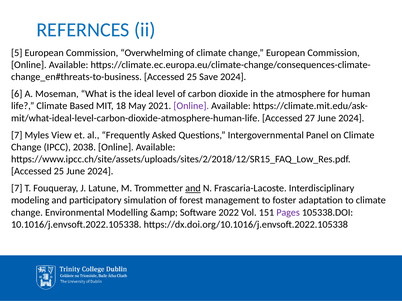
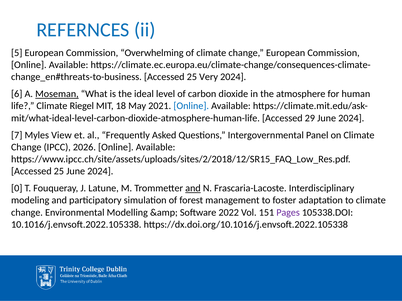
Save: Save -> Very (209, 77)
Moseman underline: none -> present (57, 94)
Based: Based -> Riegel (82, 106)
Online colour: purple -> blue (191, 106)
27: 27 -> 29 (310, 118)
2038: 2038 -> 2026 (84, 147)
7: 7 -> 0 (17, 189)
